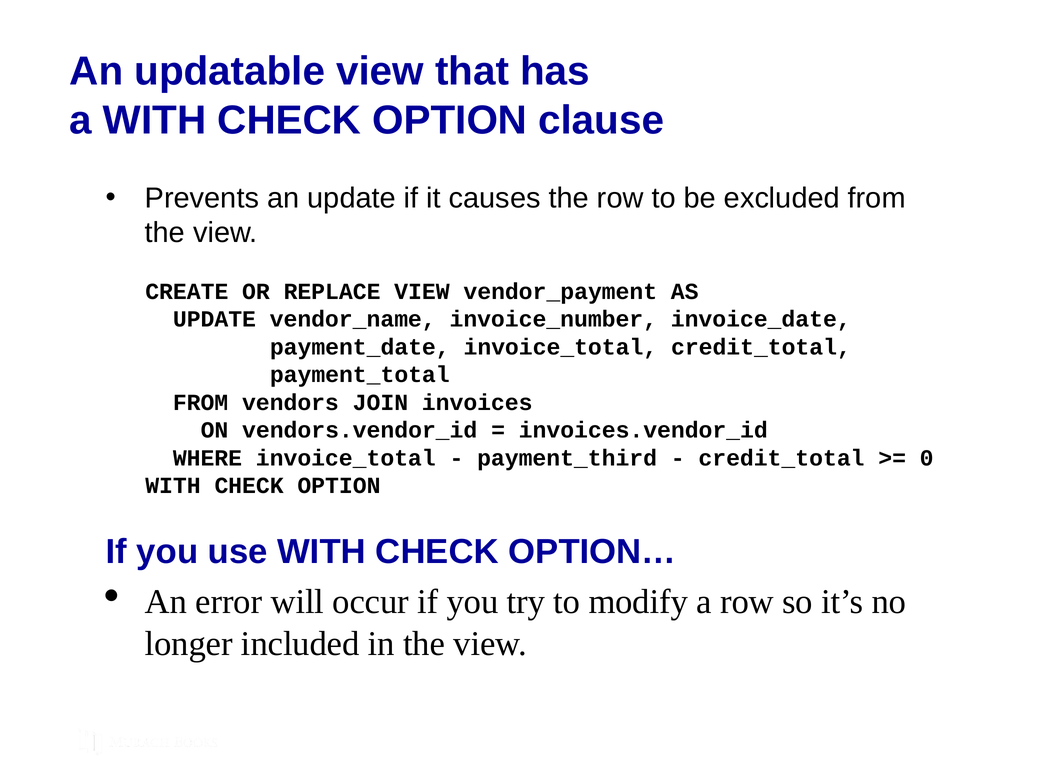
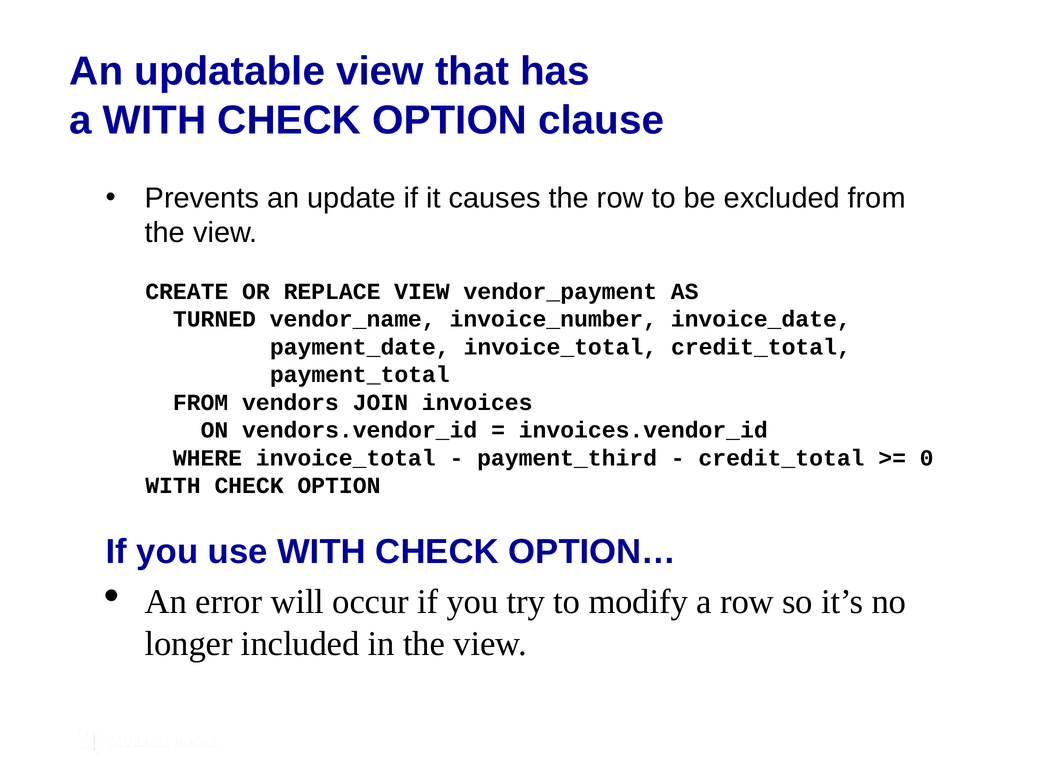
UPDATE: UPDATE -> TURNED (214, 319)
